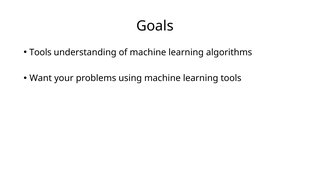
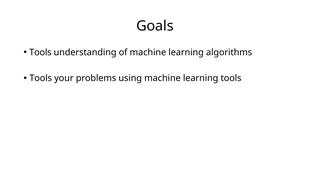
Want: Want -> Tools (41, 78)
